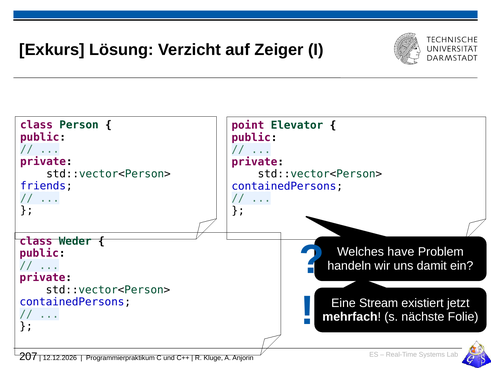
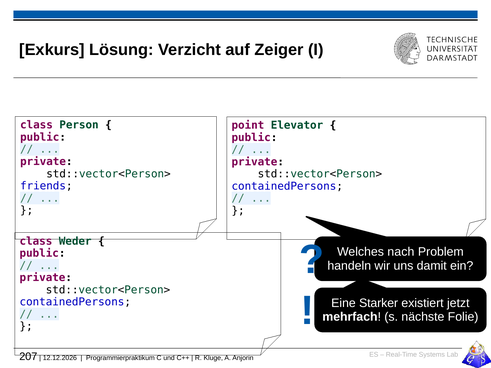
have: have -> nach (401, 252)
Stream: Stream -> Starker (379, 303)
